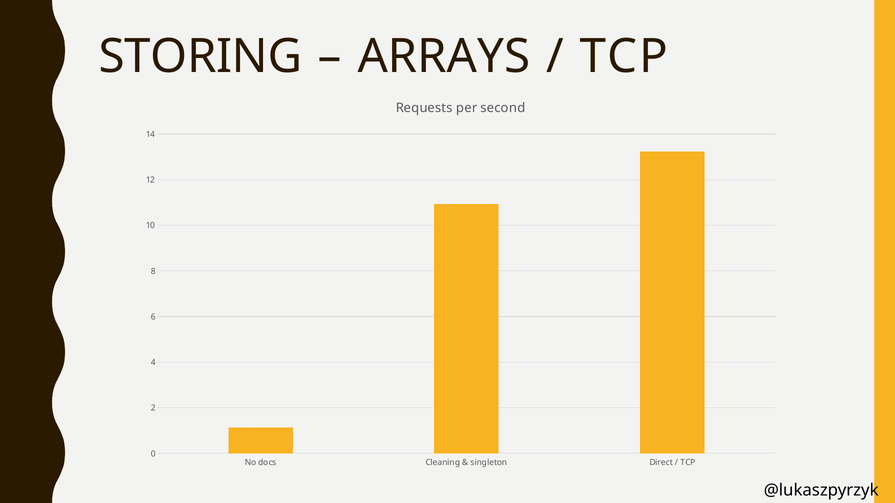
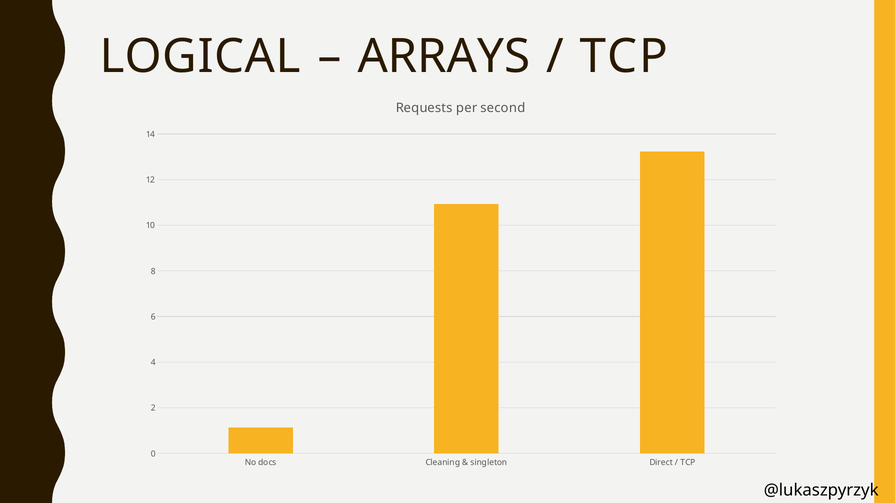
STORING: STORING -> LOGICAL (200, 57)
